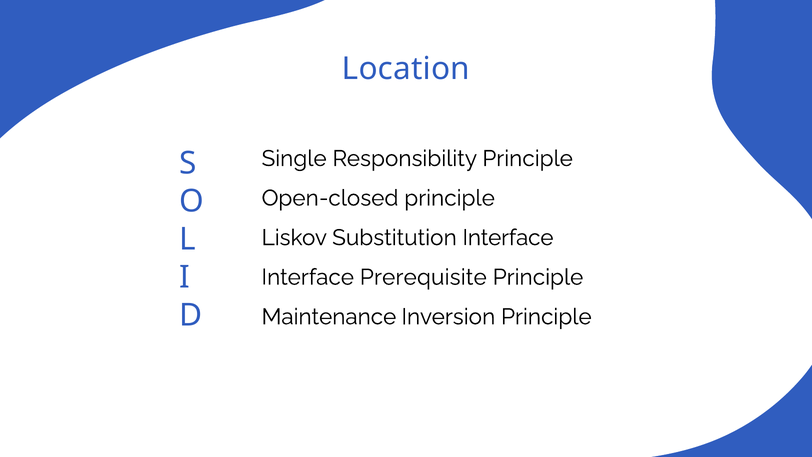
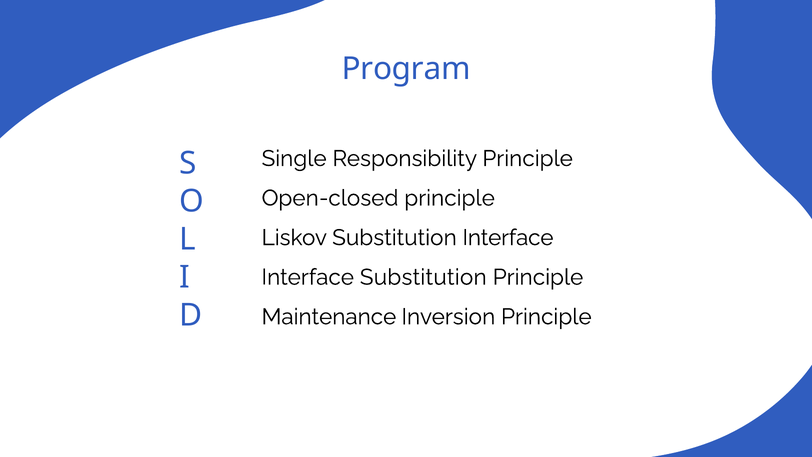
Location: Location -> Program (406, 69)
Interface Prerequisite: Prerequisite -> Substitution (423, 277)
